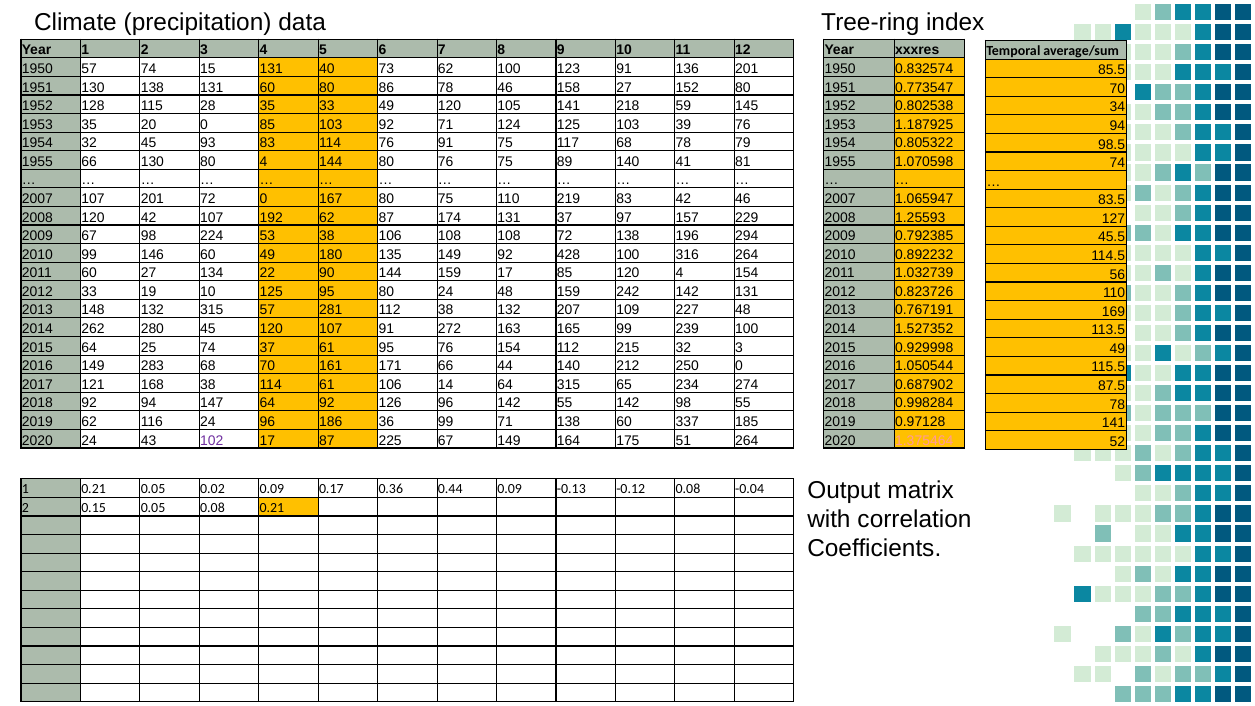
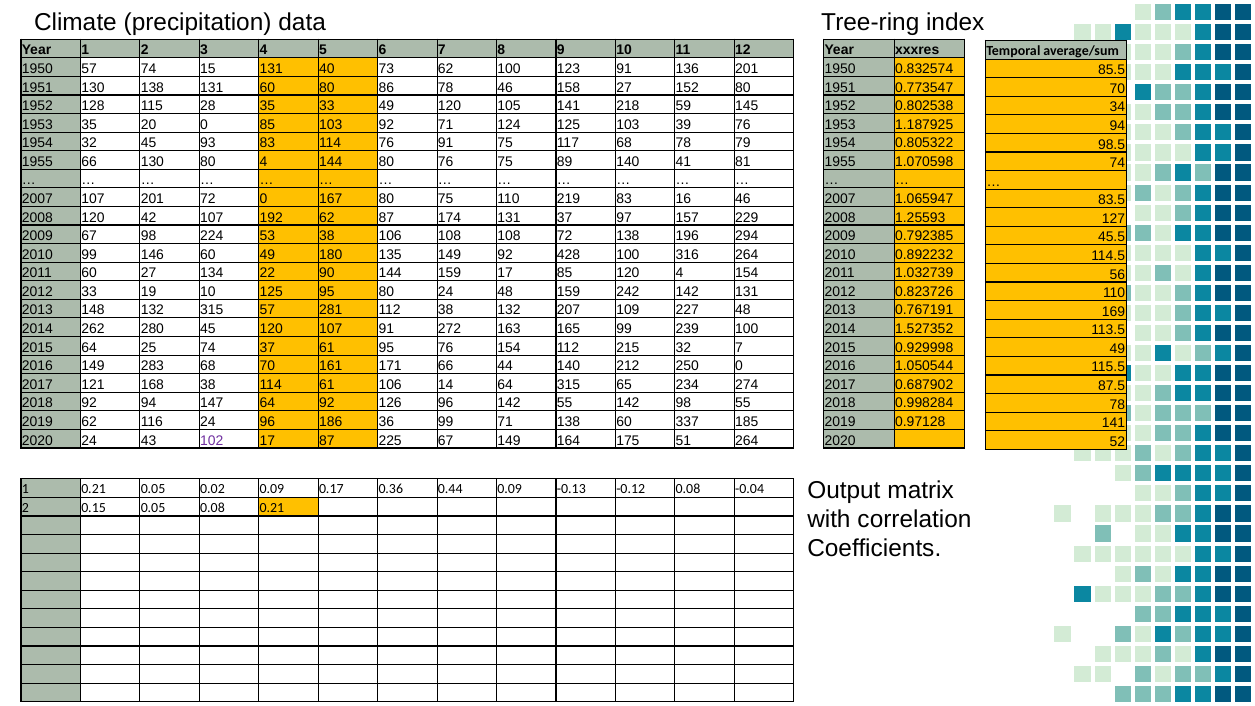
83 42: 42 -> 16 (683, 199)
32 3: 3 -> 7 (739, 347)
1.375464 colour: pink -> yellow (924, 440)
